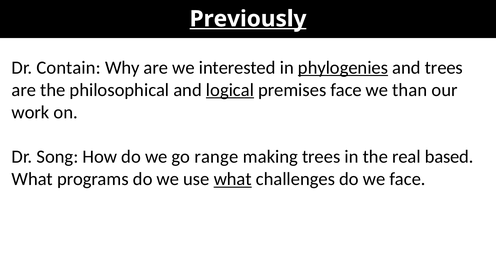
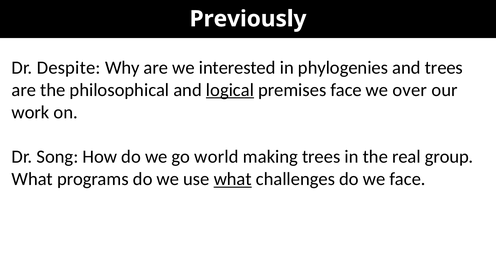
Previously underline: present -> none (248, 19)
Contain: Contain -> Despite (69, 68)
phylogenies underline: present -> none (343, 68)
than: than -> over (410, 90)
range: range -> world (216, 157)
based: based -> group (449, 157)
